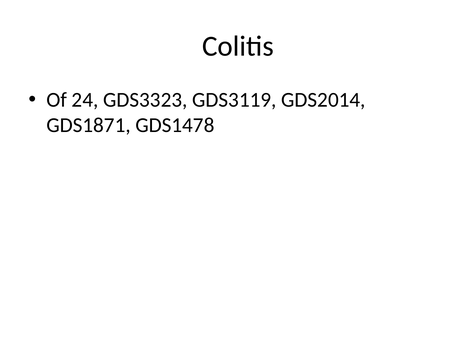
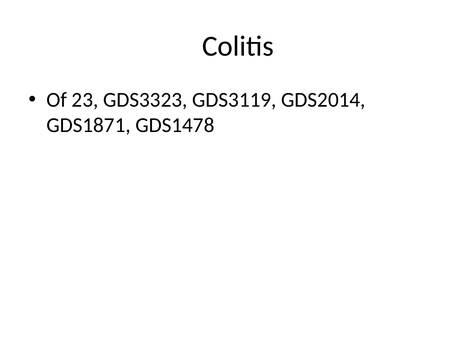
24: 24 -> 23 (85, 100)
